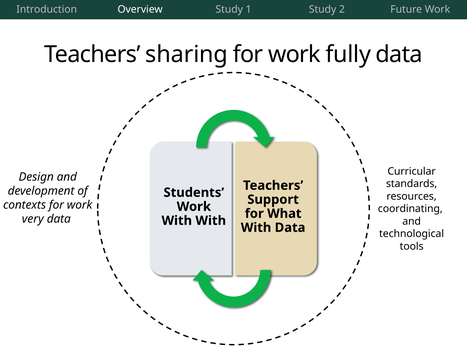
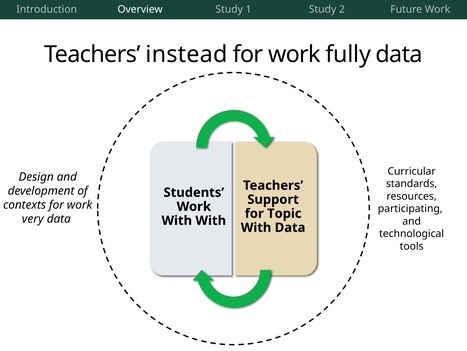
sharing: sharing -> instead (187, 54)
coordinating: coordinating -> participating (410, 208)
What: What -> Topic (284, 213)
